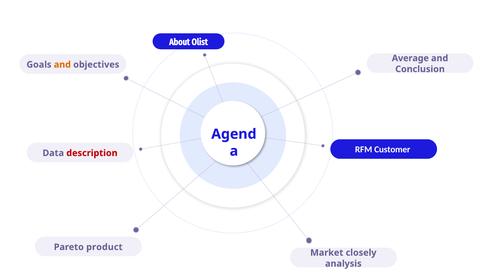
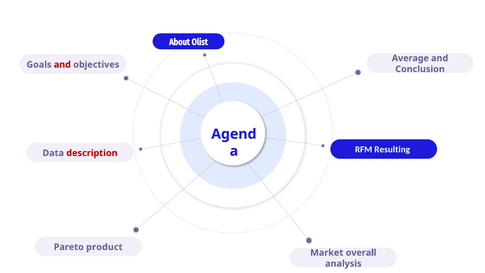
and colour: orange -> red (62, 65)
Customer: Customer -> Resulting (392, 150)
closely: closely -> overall (361, 253)
